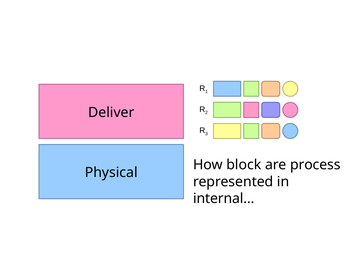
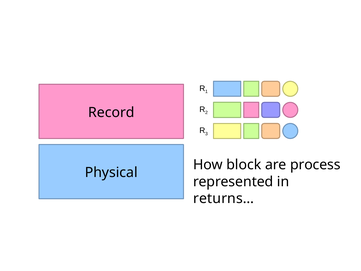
Deliver: Deliver -> Record (111, 112)
internal…: internal… -> returns… (224, 198)
